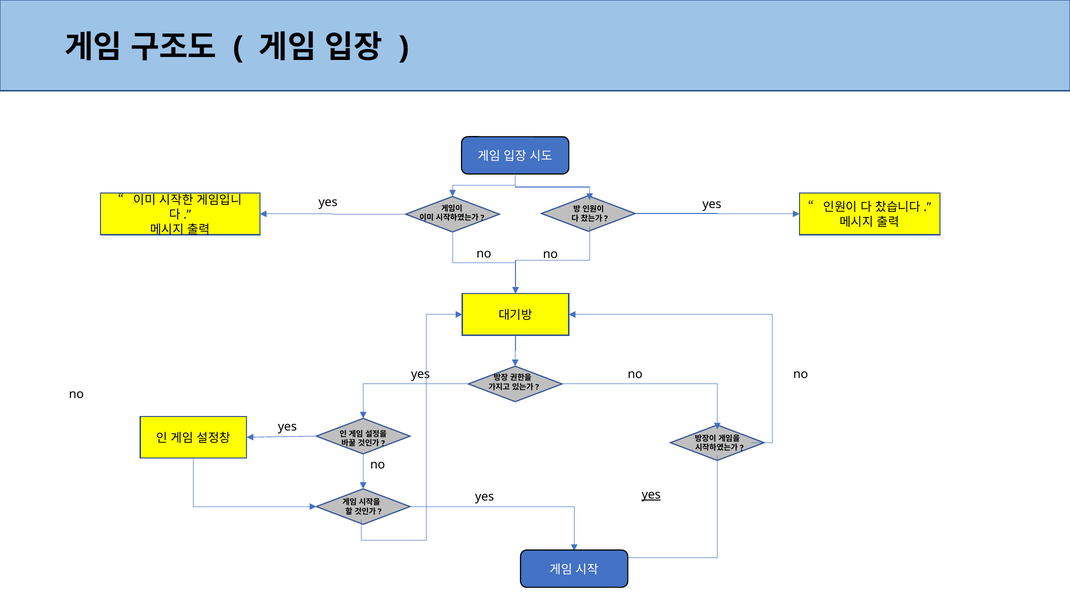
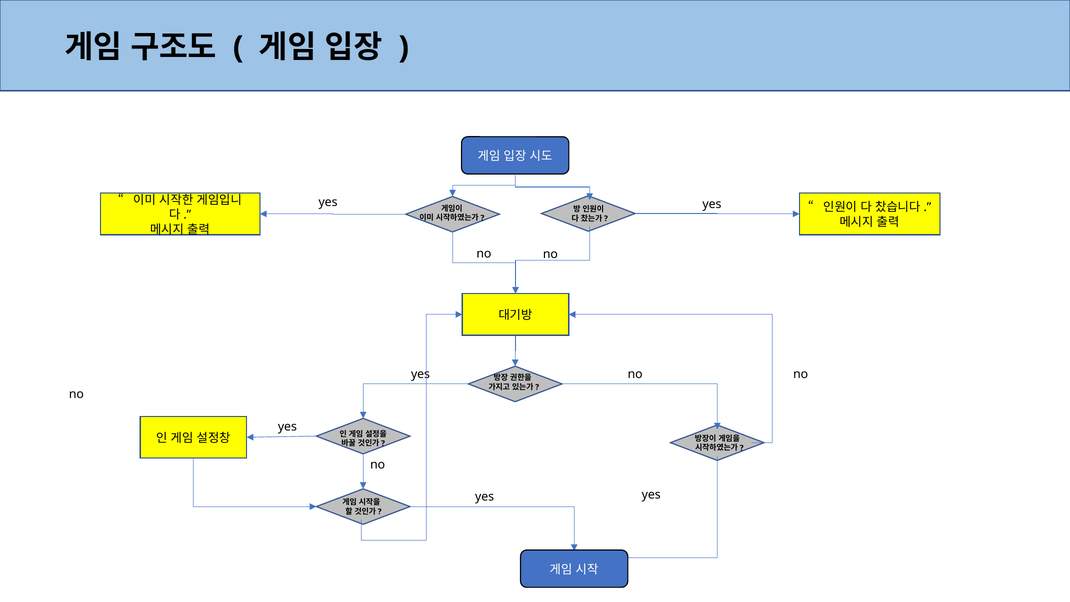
yes underline: present -> none (651, 495)
